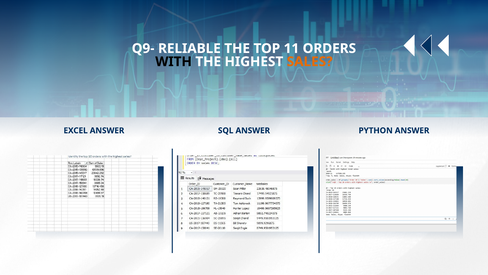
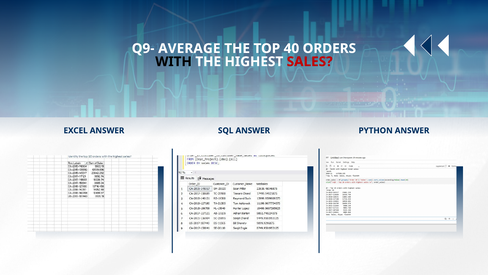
RELIABLE: RELIABLE -> AVERAGE (189, 48)
11: 11 -> 40 (291, 48)
SALES colour: orange -> red (310, 62)
